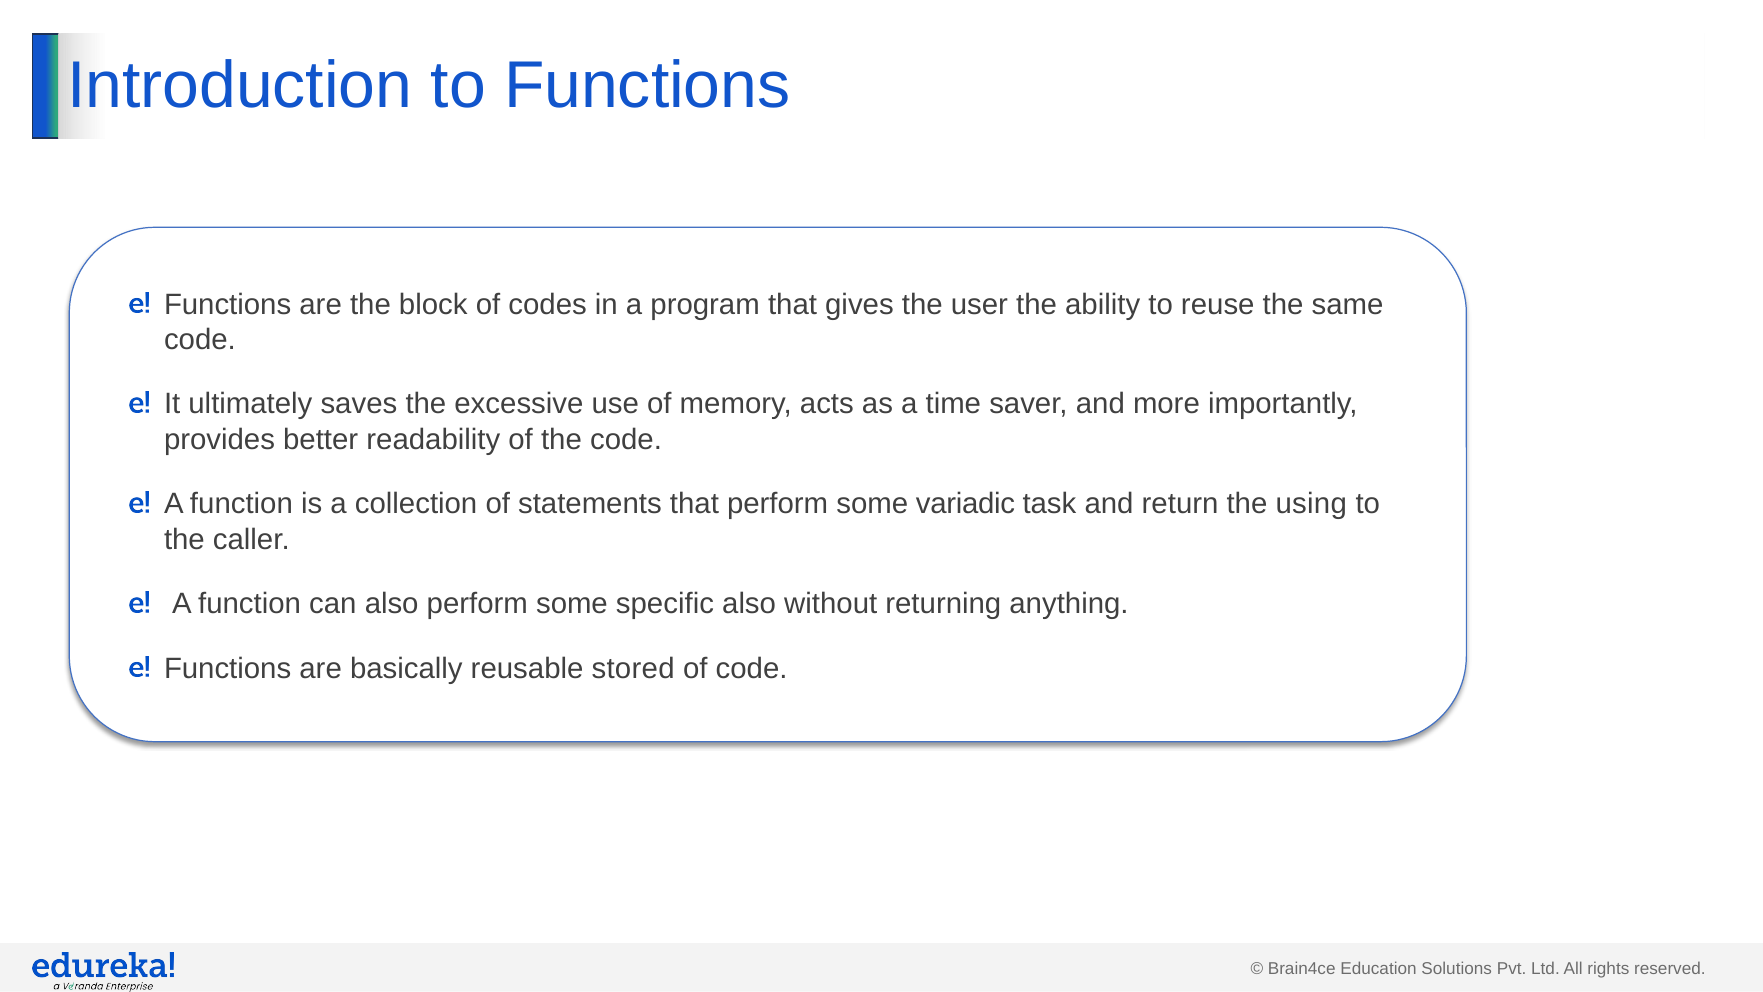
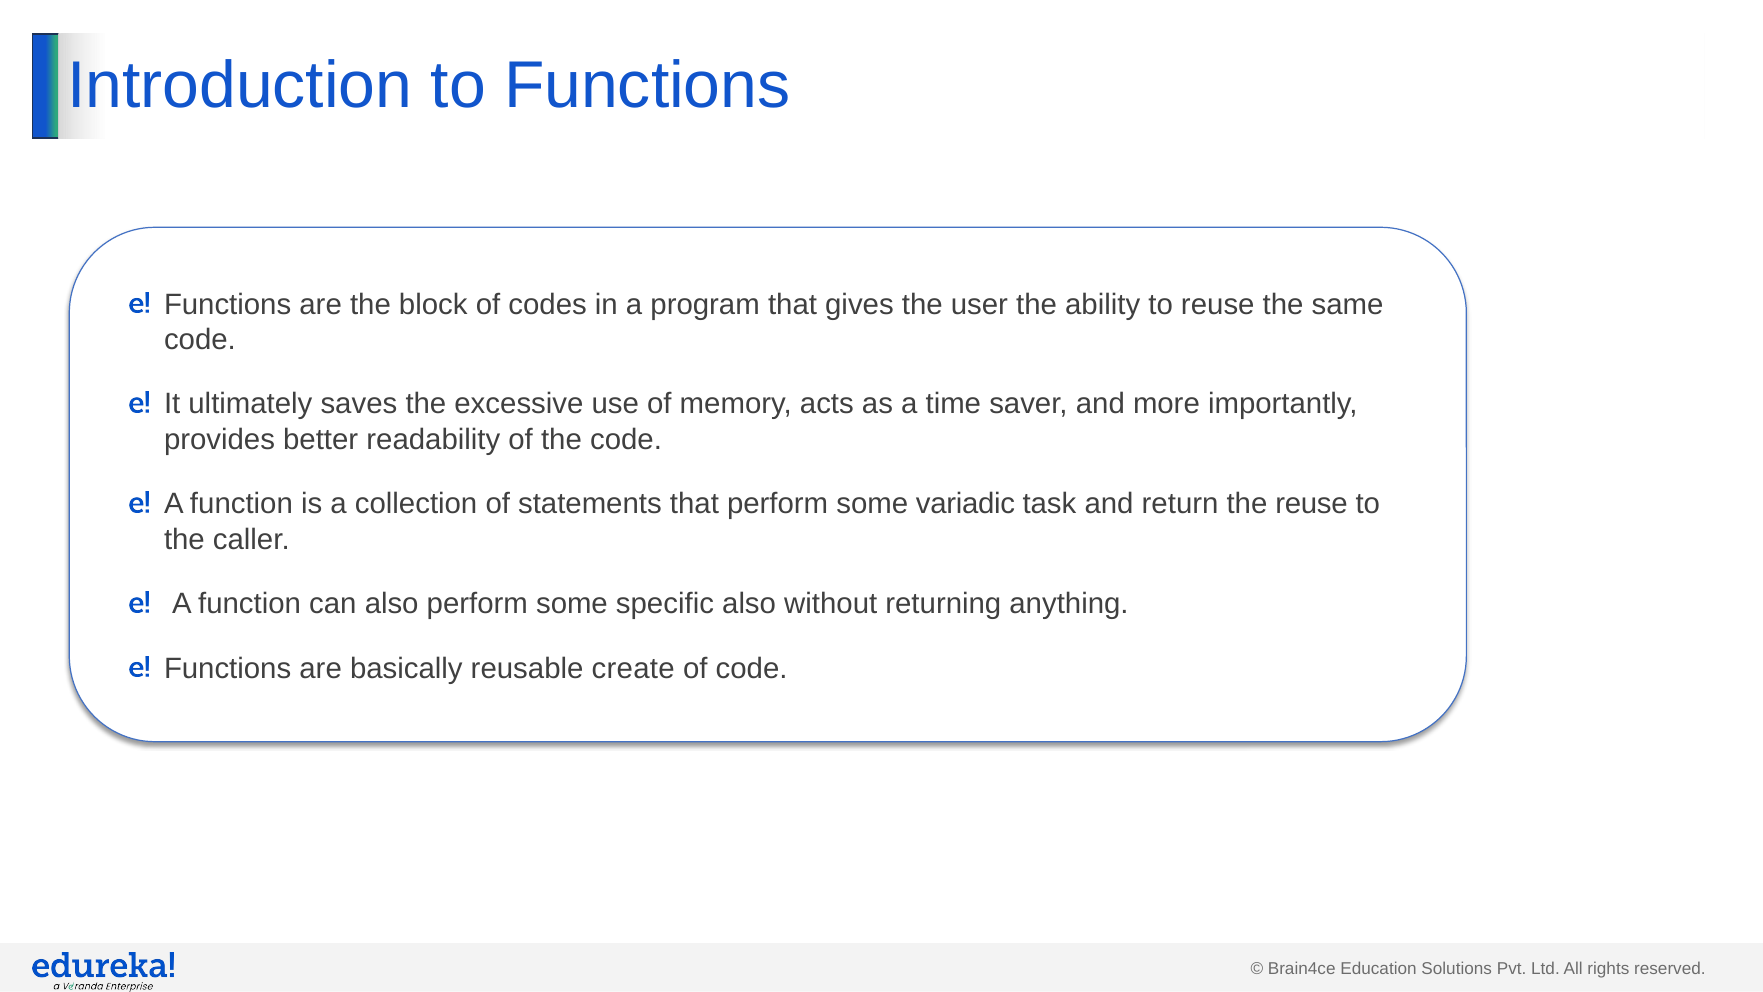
the using: using -> reuse (1312, 504)
stored: stored -> create (633, 669)
